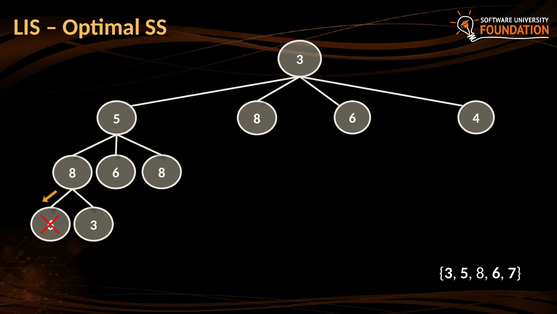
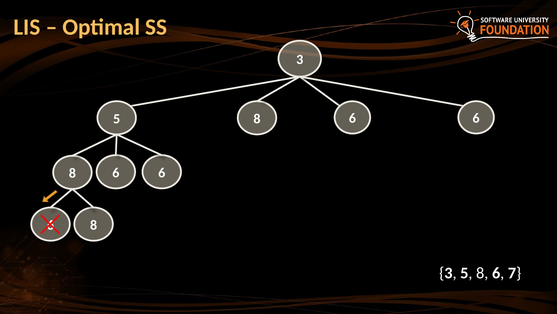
4: 4 -> 6 (476, 118)
8: 8 -> 6 (162, 172)
3: 3 -> 8 (94, 225)
